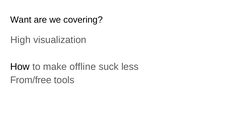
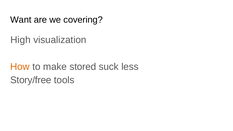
How colour: black -> orange (20, 67)
offline: offline -> stored (83, 67)
From/free: From/free -> Story/free (31, 80)
